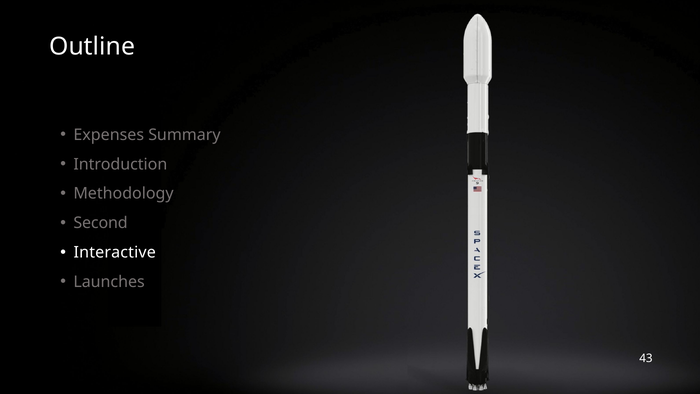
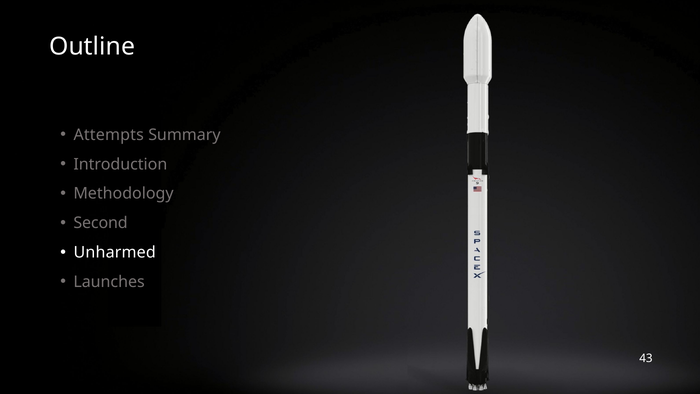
Expenses: Expenses -> Attempts (109, 135)
Interactive: Interactive -> Unharmed (115, 252)
